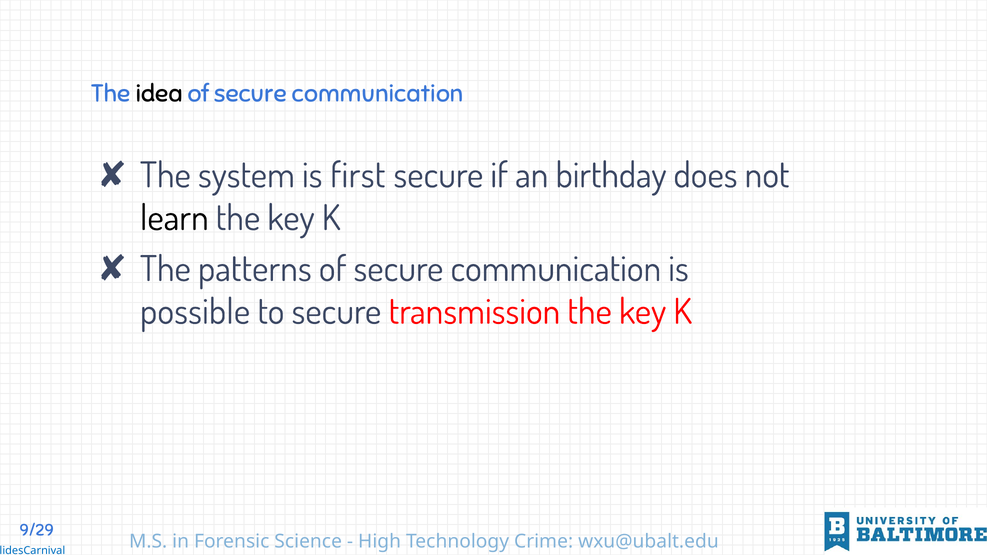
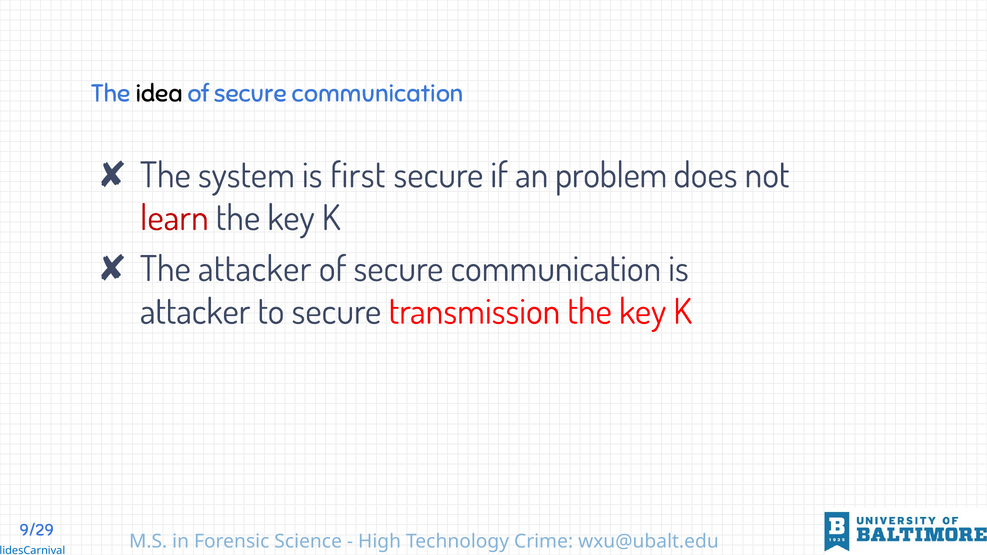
birthday: birthday -> problem (611, 176)
learn colour: black -> red (174, 218)
The patterns: patterns -> attacker (255, 269)
possible: possible -> attacker (195, 312)
